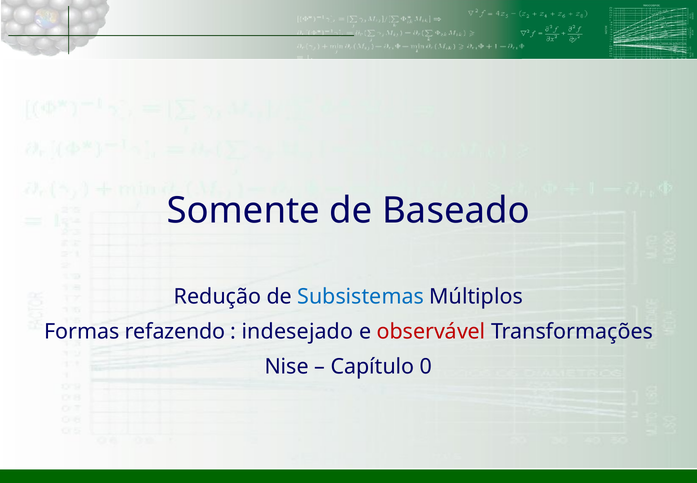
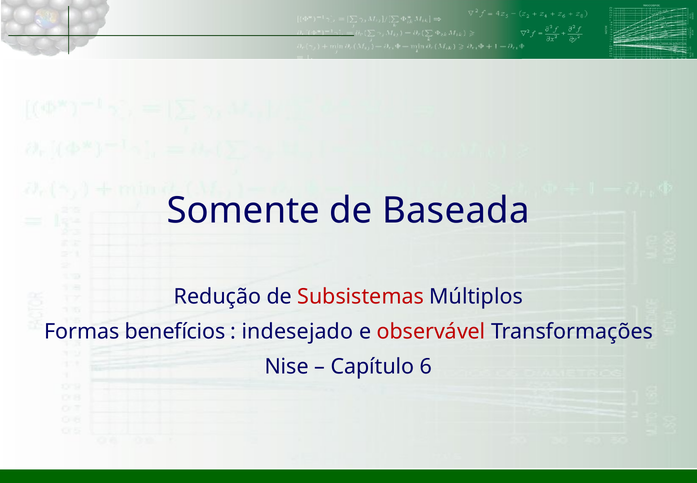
Baseado: Baseado -> Baseada (456, 210)
Subsistemas colour: blue -> red (361, 296)
refazendo: refazendo -> benefícios (175, 331)
0: 0 -> 6 (426, 366)
